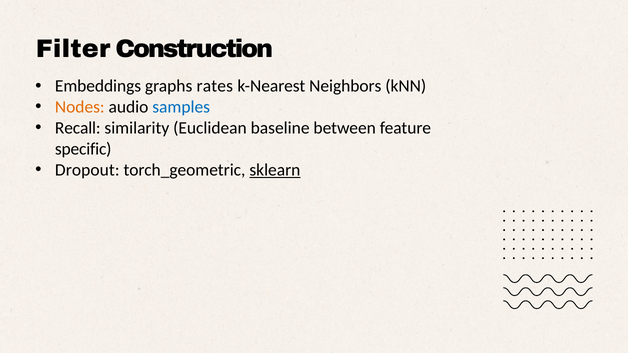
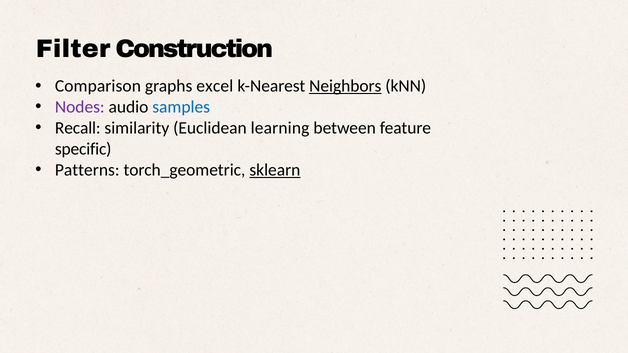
Embeddings: Embeddings -> Comparison (98, 86)
rates: rates -> excel (215, 86)
Neighbors underline: none -> present (345, 86)
Nodes colour: orange -> purple (80, 107)
baseline: baseline -> learning (280, 128)
Dropout: Dropout -> Patterns (87, 170)
